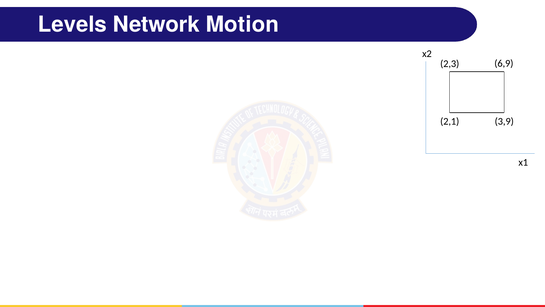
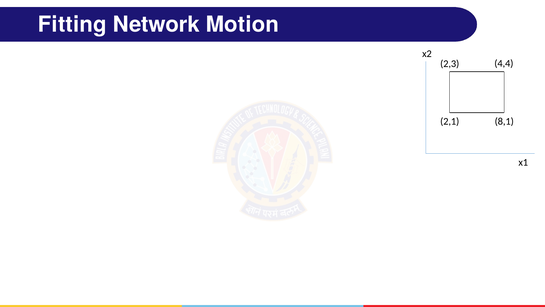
Levels: Levels -> Fitting (72, 24)
6,9: 6,9 -> 4,4 (504, 63)
3,9: 3,9 -> 8,1 (504, 121)
